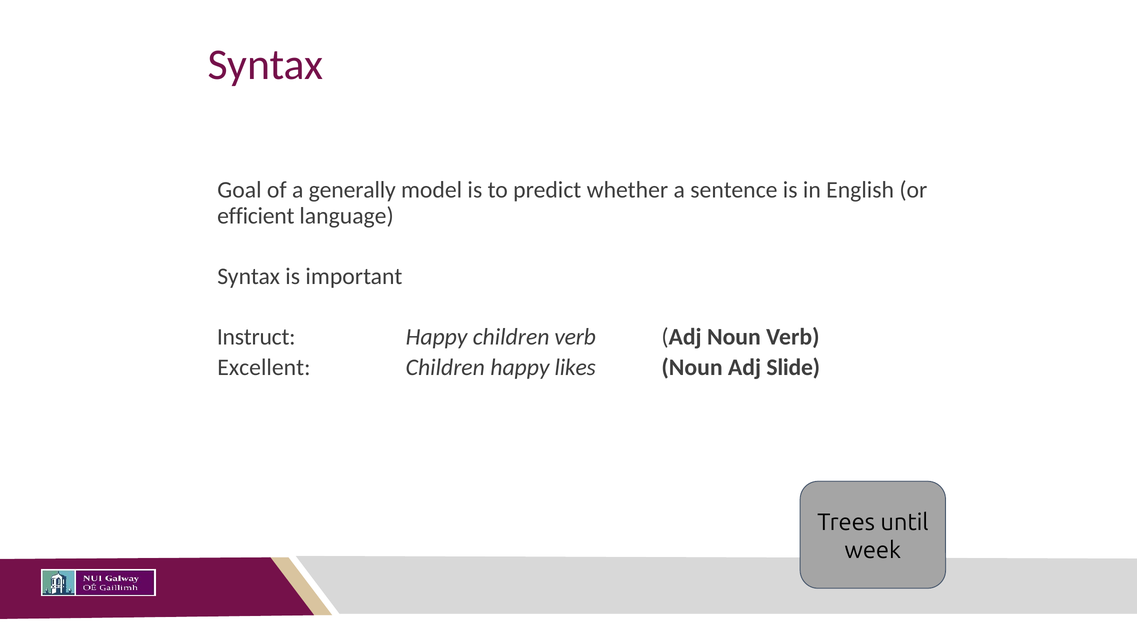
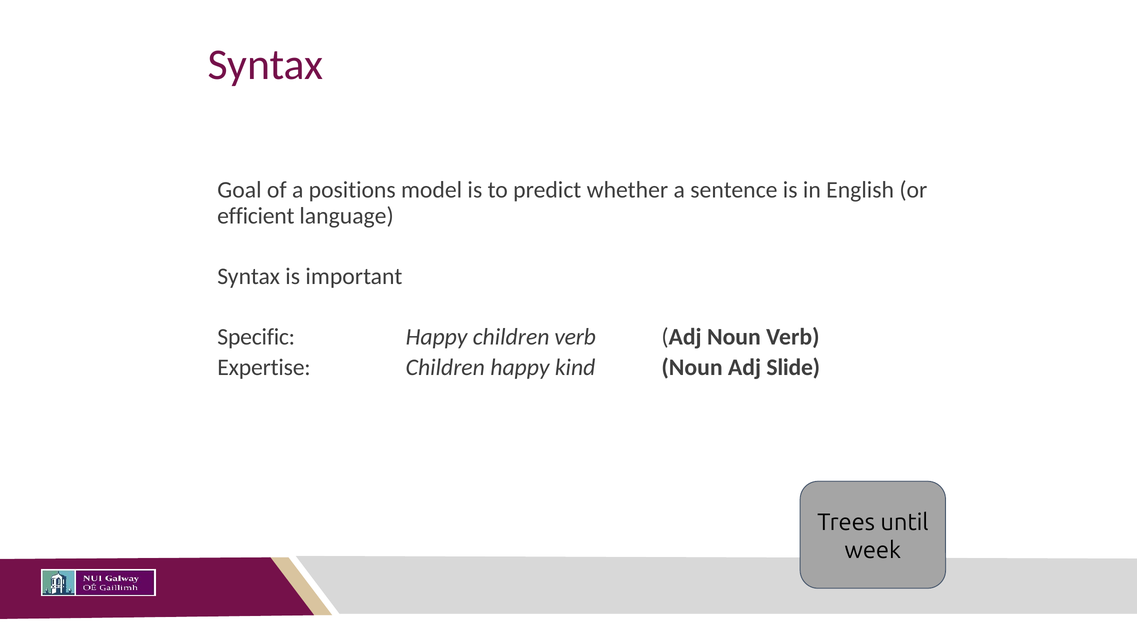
generally: generally -> positions (352, 190)
Instruct: Instruct -> Specific (256, 337)
Excellent: Excellent -> Expertise (264, 367)
likes: likes -> kind (575, 367)
